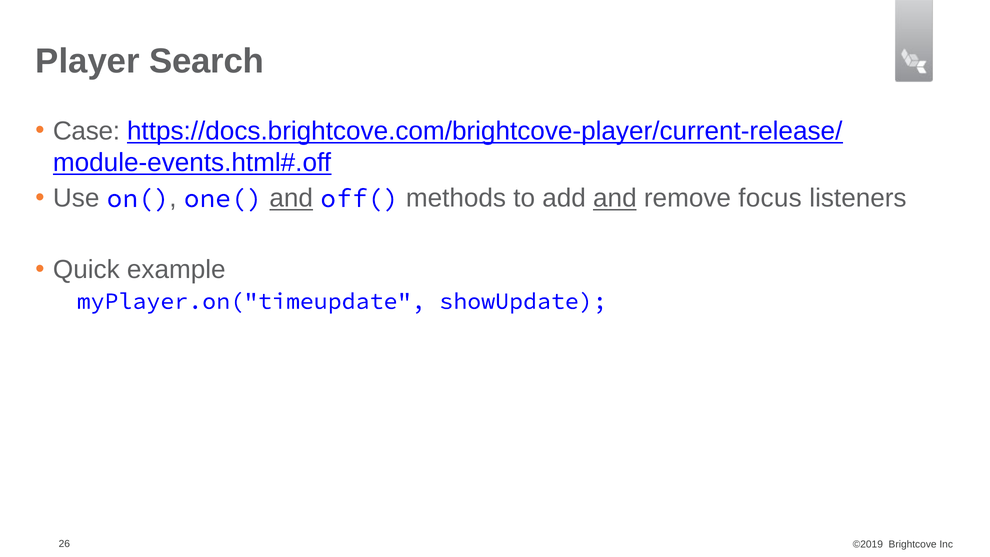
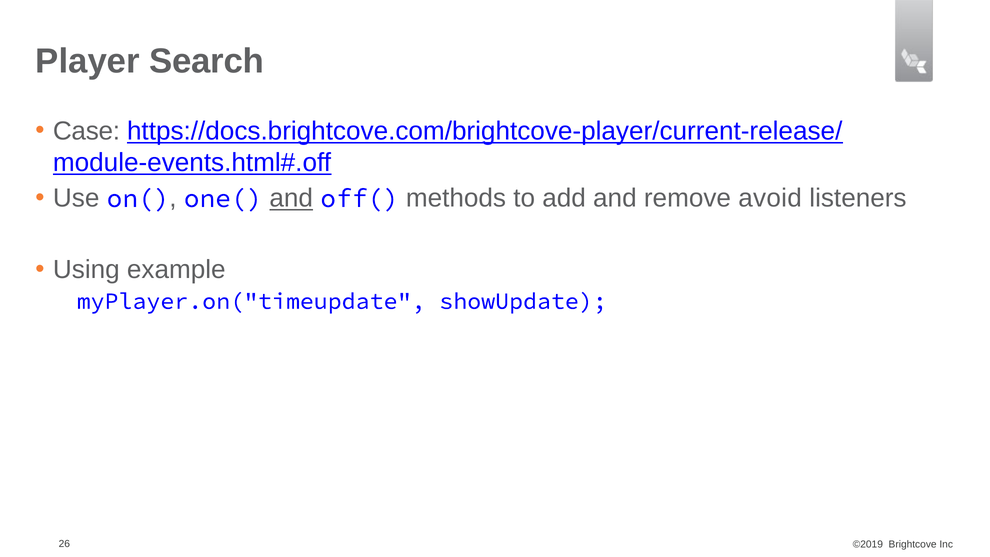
and underline: present -> none (615, 198)
focus: focus -> avoid (770, 198)
Quick: Quick -> Using (86, 270)
